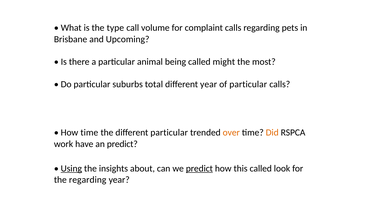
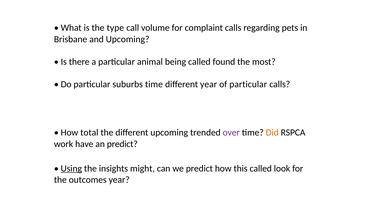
might: might -> found (224, 62)
suburbs total: total -> time (154, 84)
How time: time -> total (89, 132)
different particular: particular -> upcoming (169, 132)
over colour: orange -> purple (231, 132)
about: about -> might (142, 168)
predict underline: present -> none (199, 168)
the regarding: regarding -> outcomes (88, 179)
